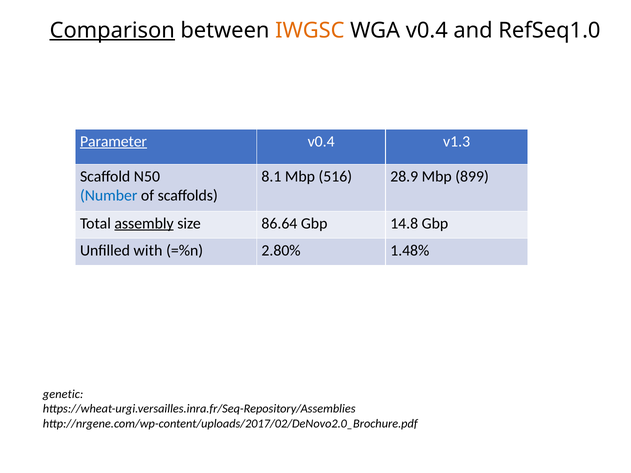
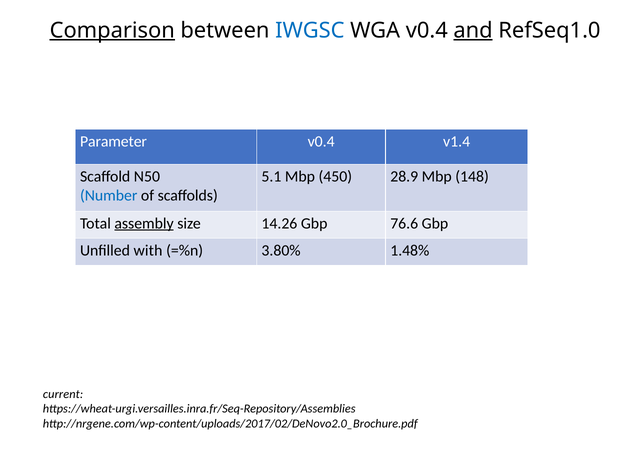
IWGSC colour: orange -> blue (310, 30)
and underline: none -> present (473, 30)
Parameter underline: present -> none (114, 141)
v1.3: v1.3 -> v1.4 (457, 141)
8.1: 8.1 -> 5.1 (271, 176)
516: 516 -> 450 (335, 176)
899: 899 -> 148 (472, 176)
86.64: 86.64 -> 14.26 (279, 223)
14.8: 14.8 -> 76.6 (404, 223)
2.80%: 2.80% -> 3.80% (281, 251)
genetic: genetic -> current (63, 394)
